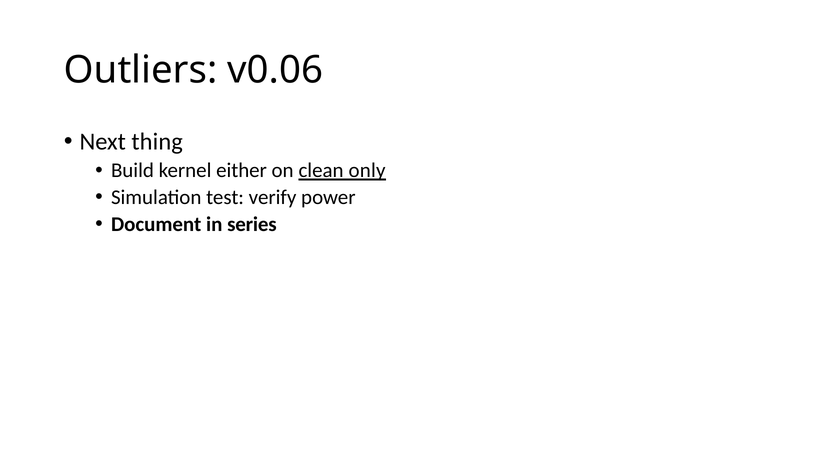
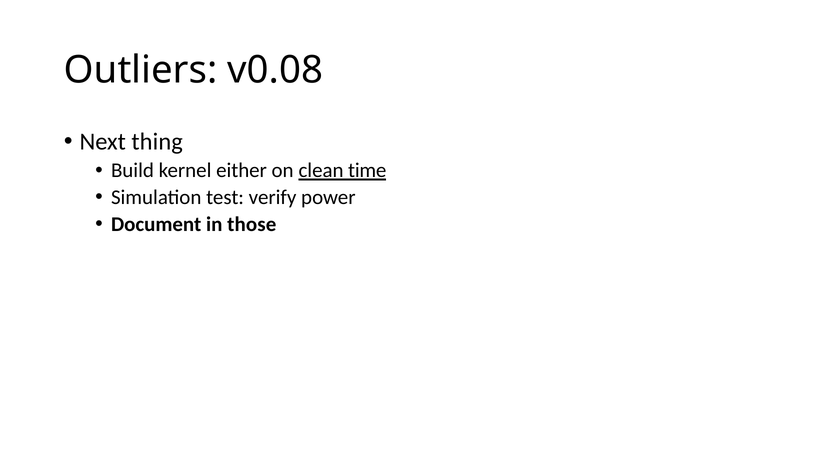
v0.06: v0.06 -> v0.08 (275, 70)
only: only -> time (367, 171)
series: series -> those (252, 225)
